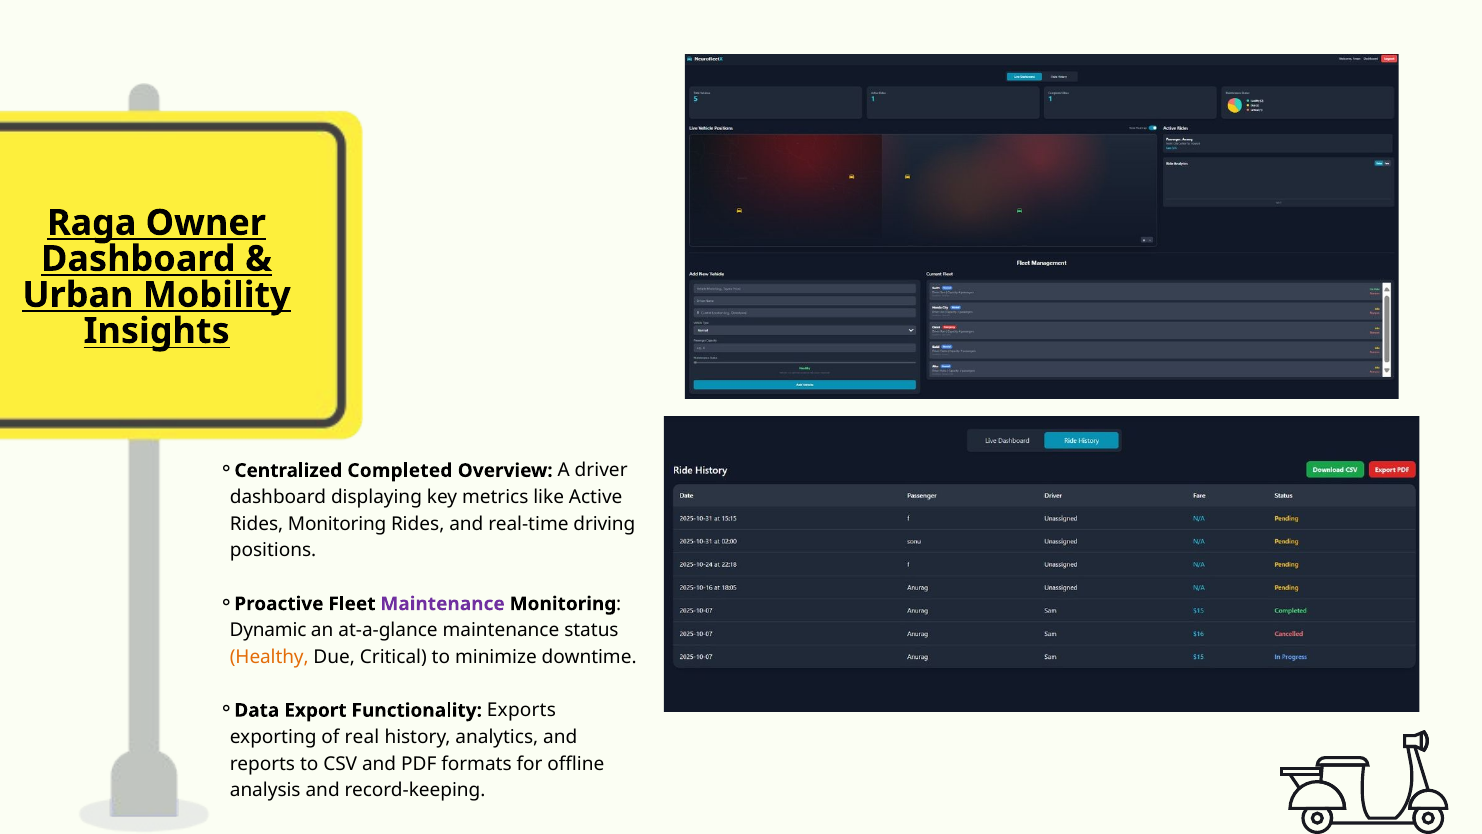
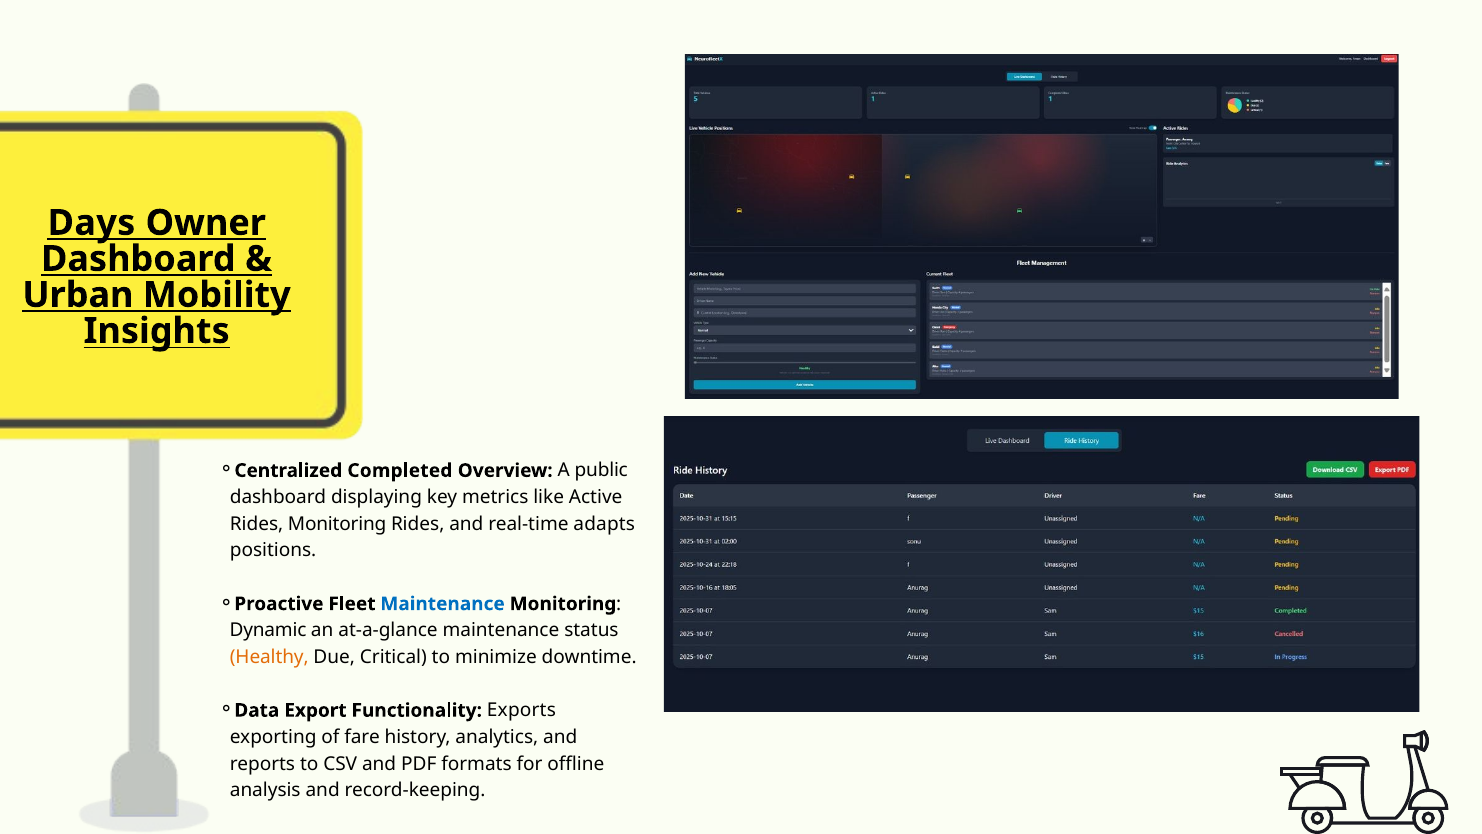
Raga: Raga -> Days (91, 223)
driver: driver -> public (601, 470)
driving: driving -> adapts (604, 524)
Maintenance colour: purple -> blue (443, 604)
real: real -> fare (362, 737)
